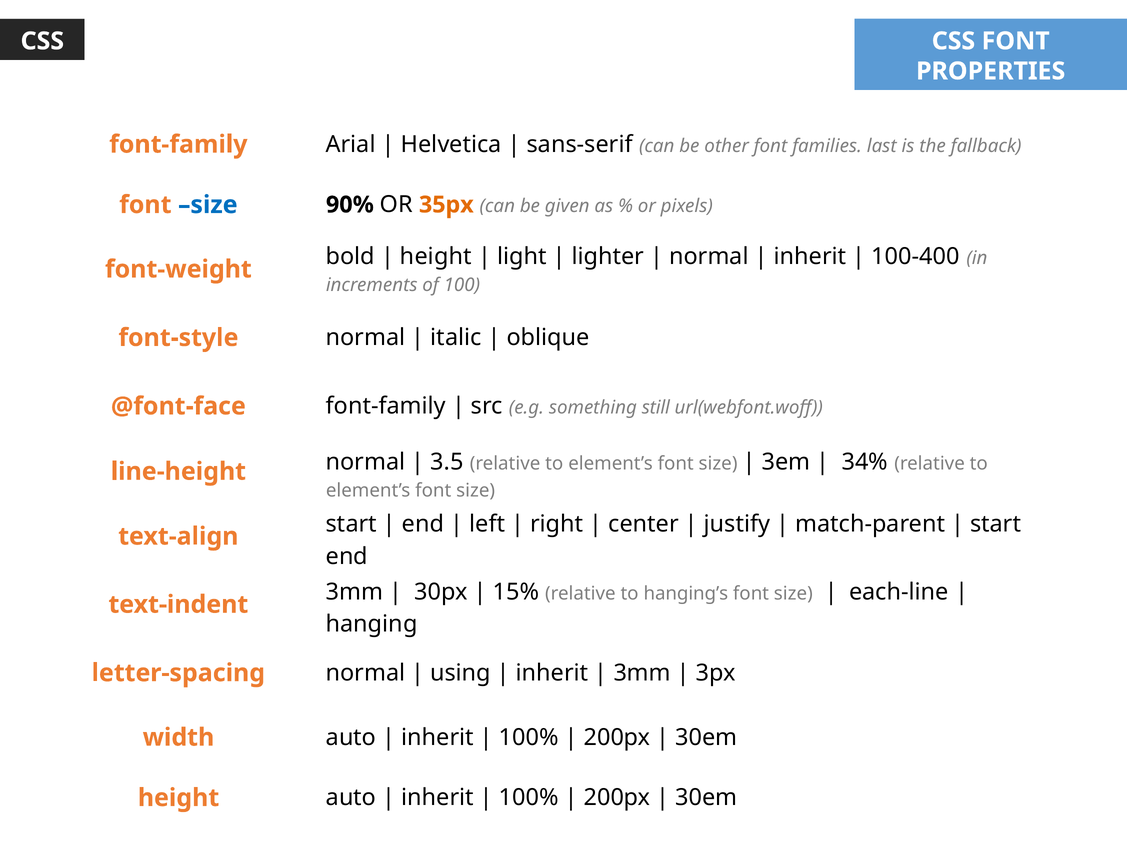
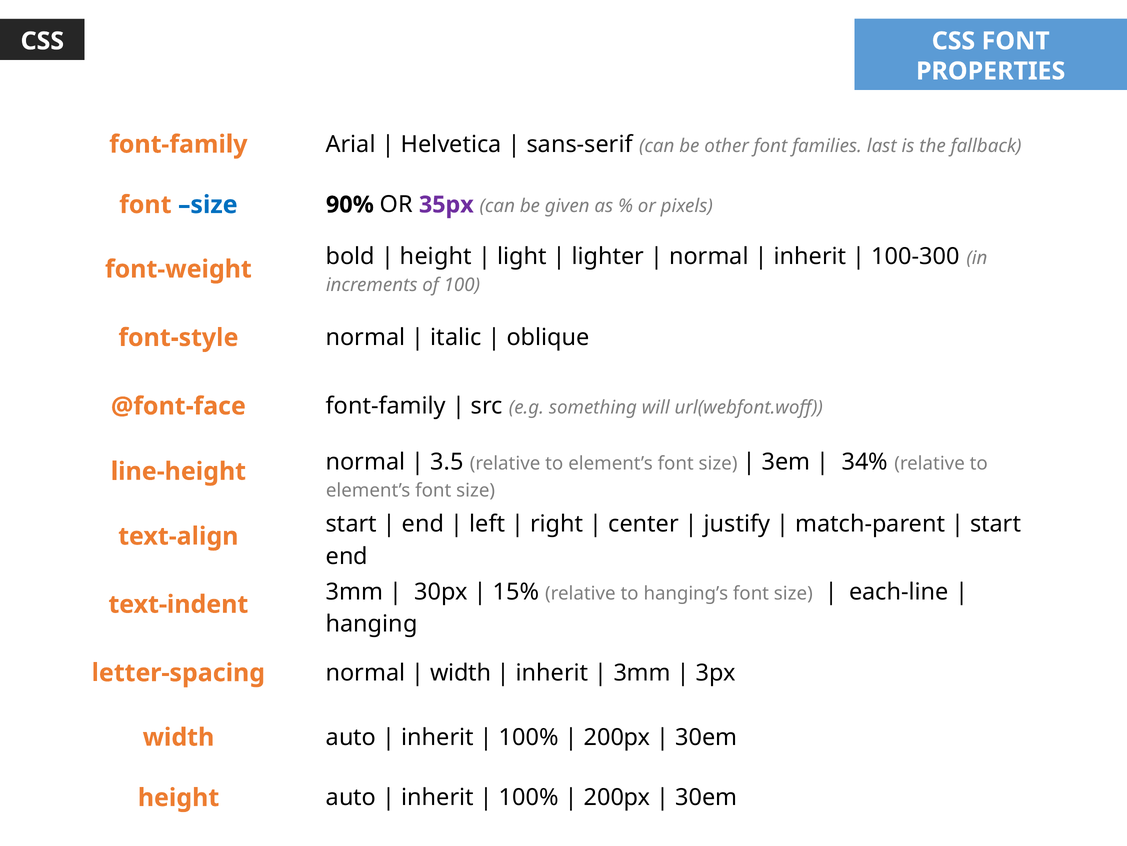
35px colour: orange -> purple (446, 205)
100-400: 100-400 -> 100-300 (915, 256)
still: still -> will (656, 407)
using: using -> width (461, 672)
